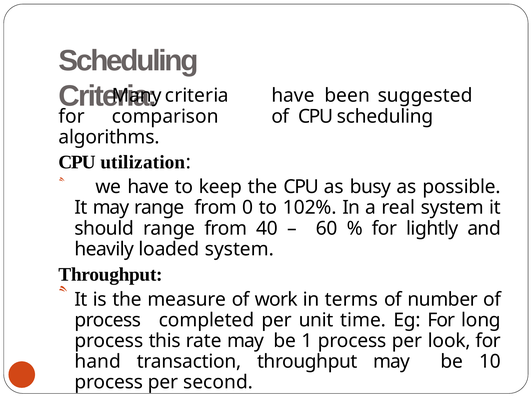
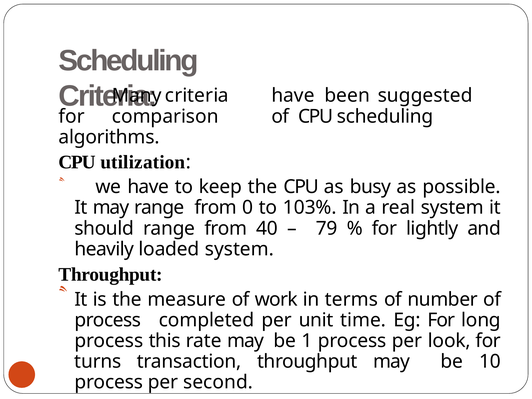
102%: 102% -> 103% (310, 208)
60: 60 -> 79 (327, 228)
hand: hand -> turns (98, 362)
